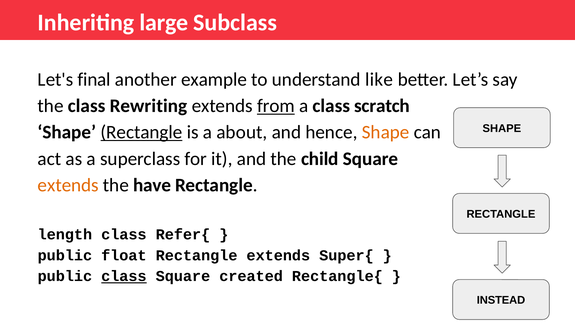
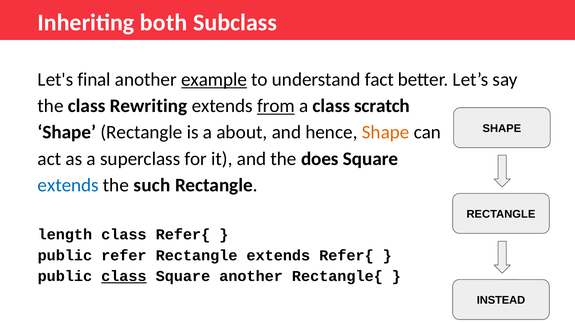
large: large -> both (164, 23)
example underline: none -> present (214, 80)
like: like -> fact (379, 80)
Rectangle underline: present -> none (141, 133)
child: child -> does (320, 159)
extends colour: orange -> blue (68, 185)
have: have -> such (152, 185)
float: float -> refer (124, 256)
extends Super{: Super{ -> Refer{ (346, 256)
Square created: created -> another (251, 277)
